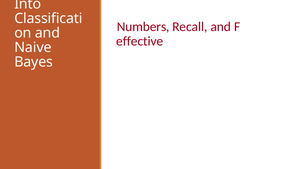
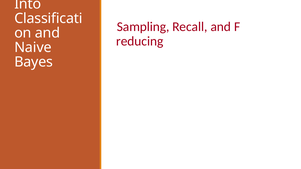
Numbers: Numbers -> Sampling (143, 27)
effective: effective -> reducing (140, 41)
